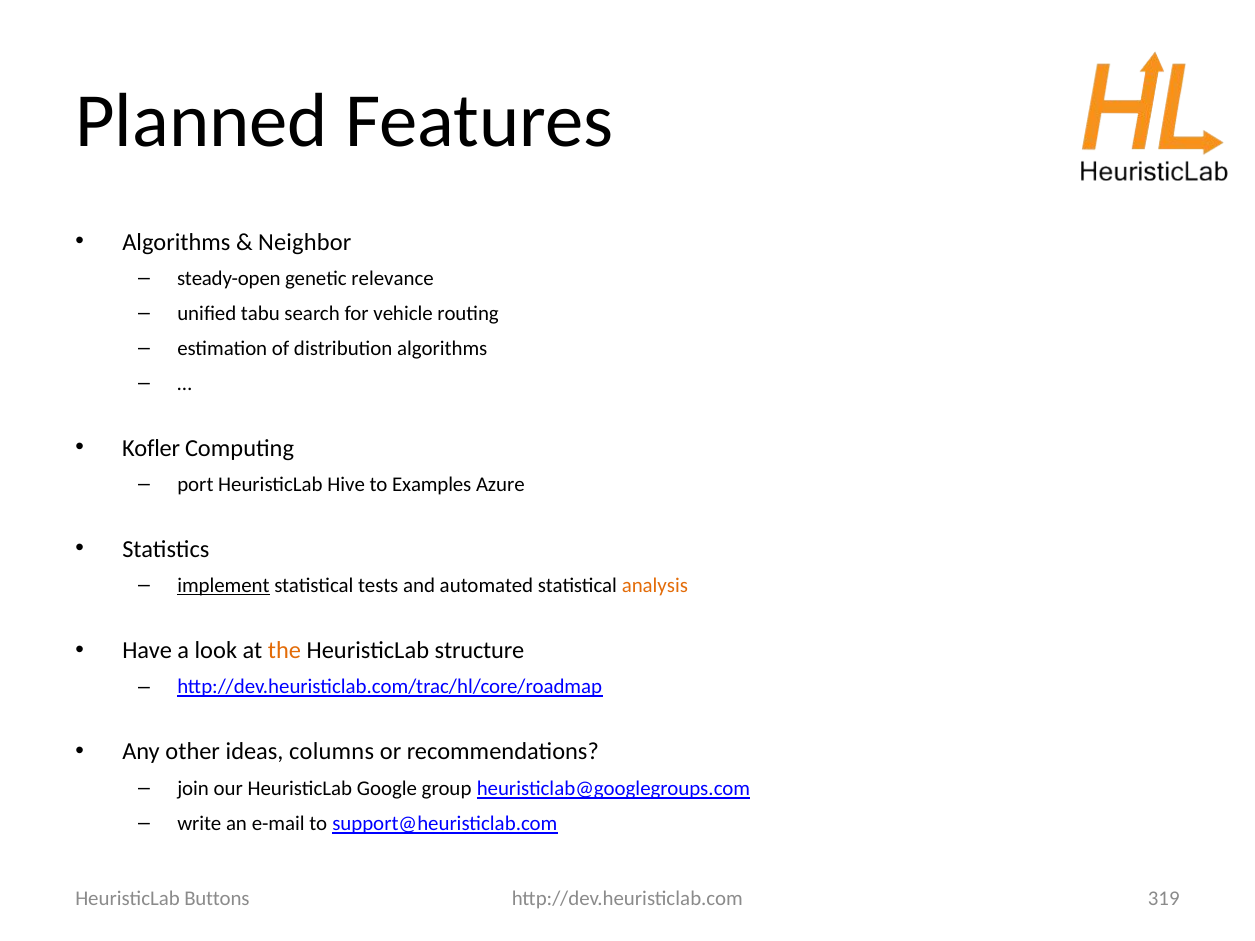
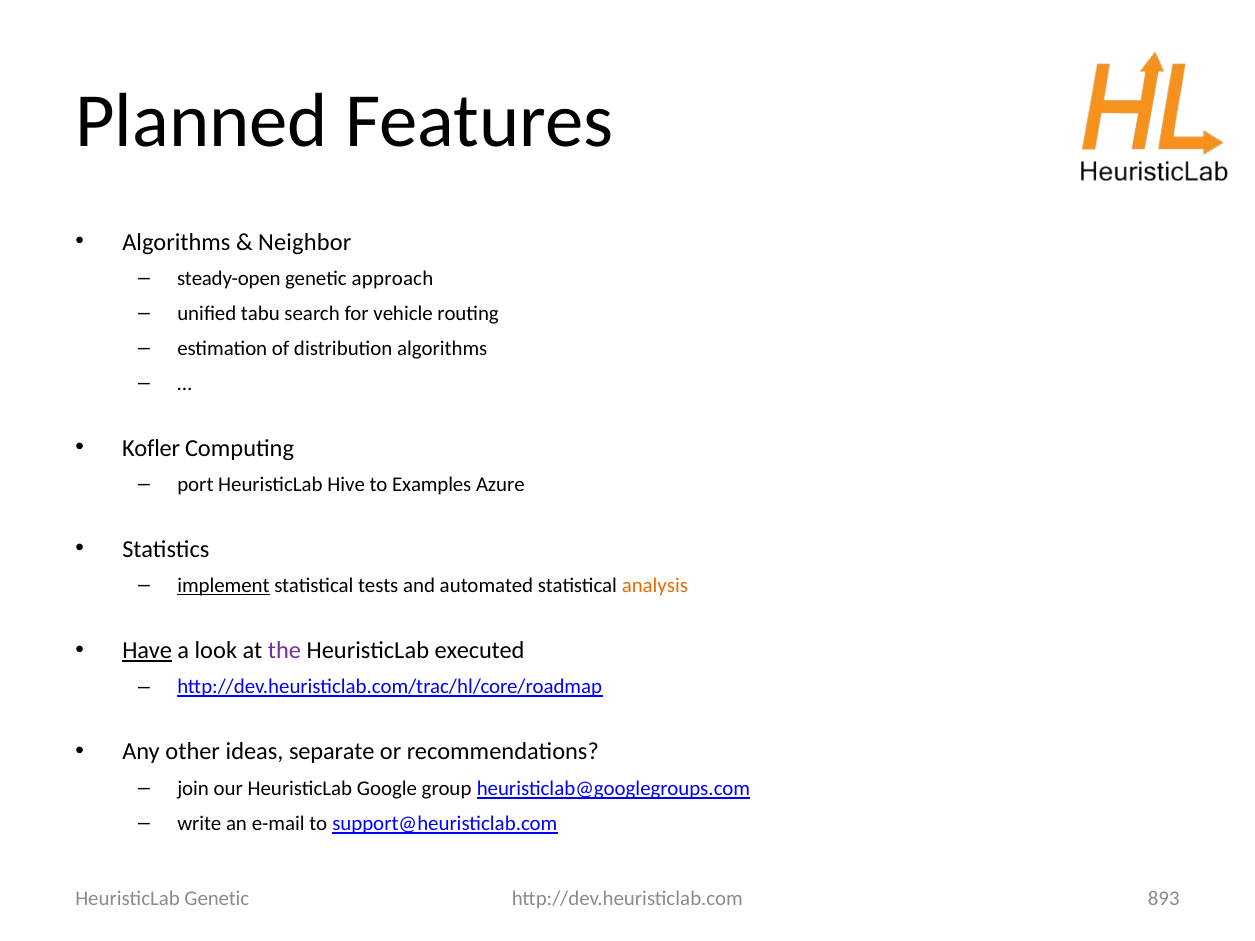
relevance: relevance -> approach (392, 279)
Have underline: none -> present (147, 650)
the colour: orange -> purple (284, 650)
structure: structure -> executed (480, 650)
columns: columns -> separate (332, 752)
319: 319 -> 893 (1164, 899)
HeuristicLab Buttons: Buttons -> Genetic (217, 899)
